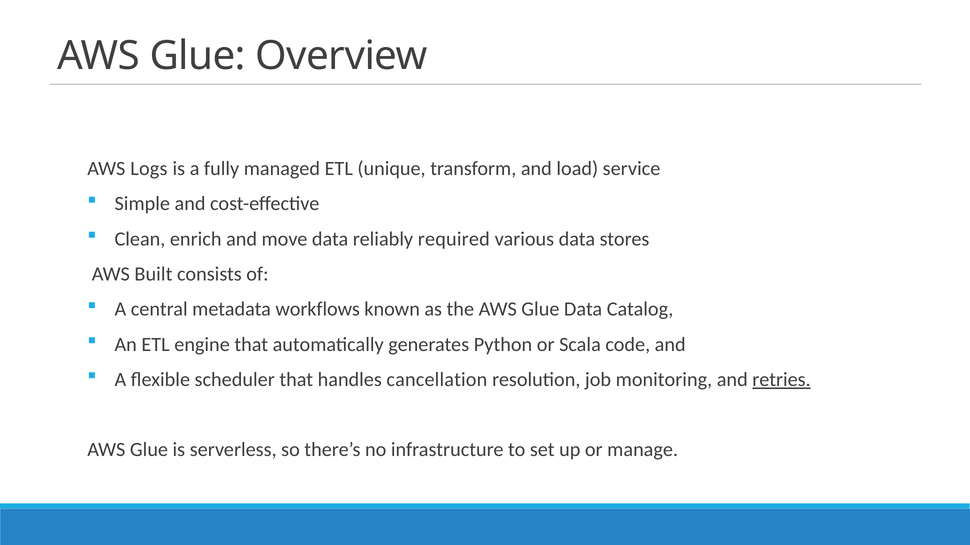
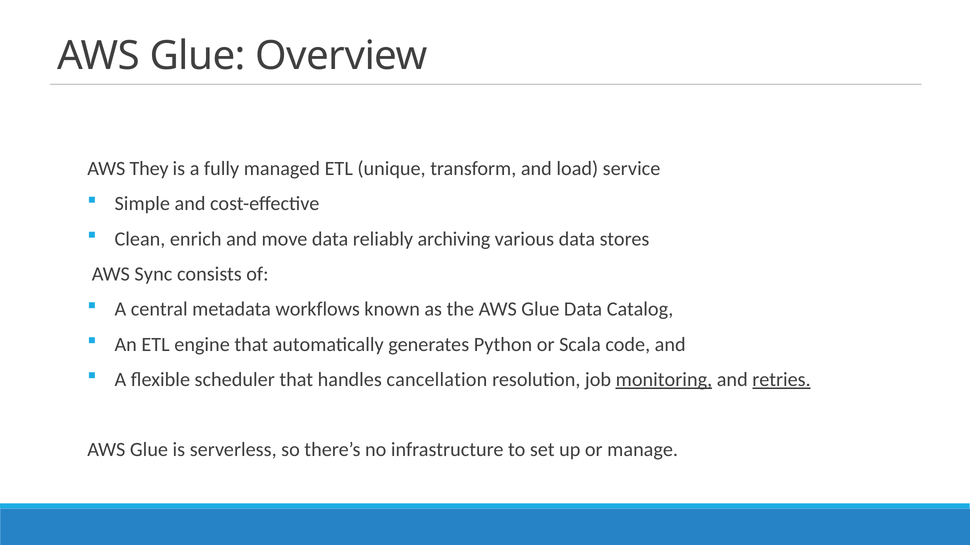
Logs: Logs -> They (149, 169)
required: required -> archiving (454, 239)
Built: Built -> Sync (153, 274)
monitoring underline: none -> present (664, 380)
